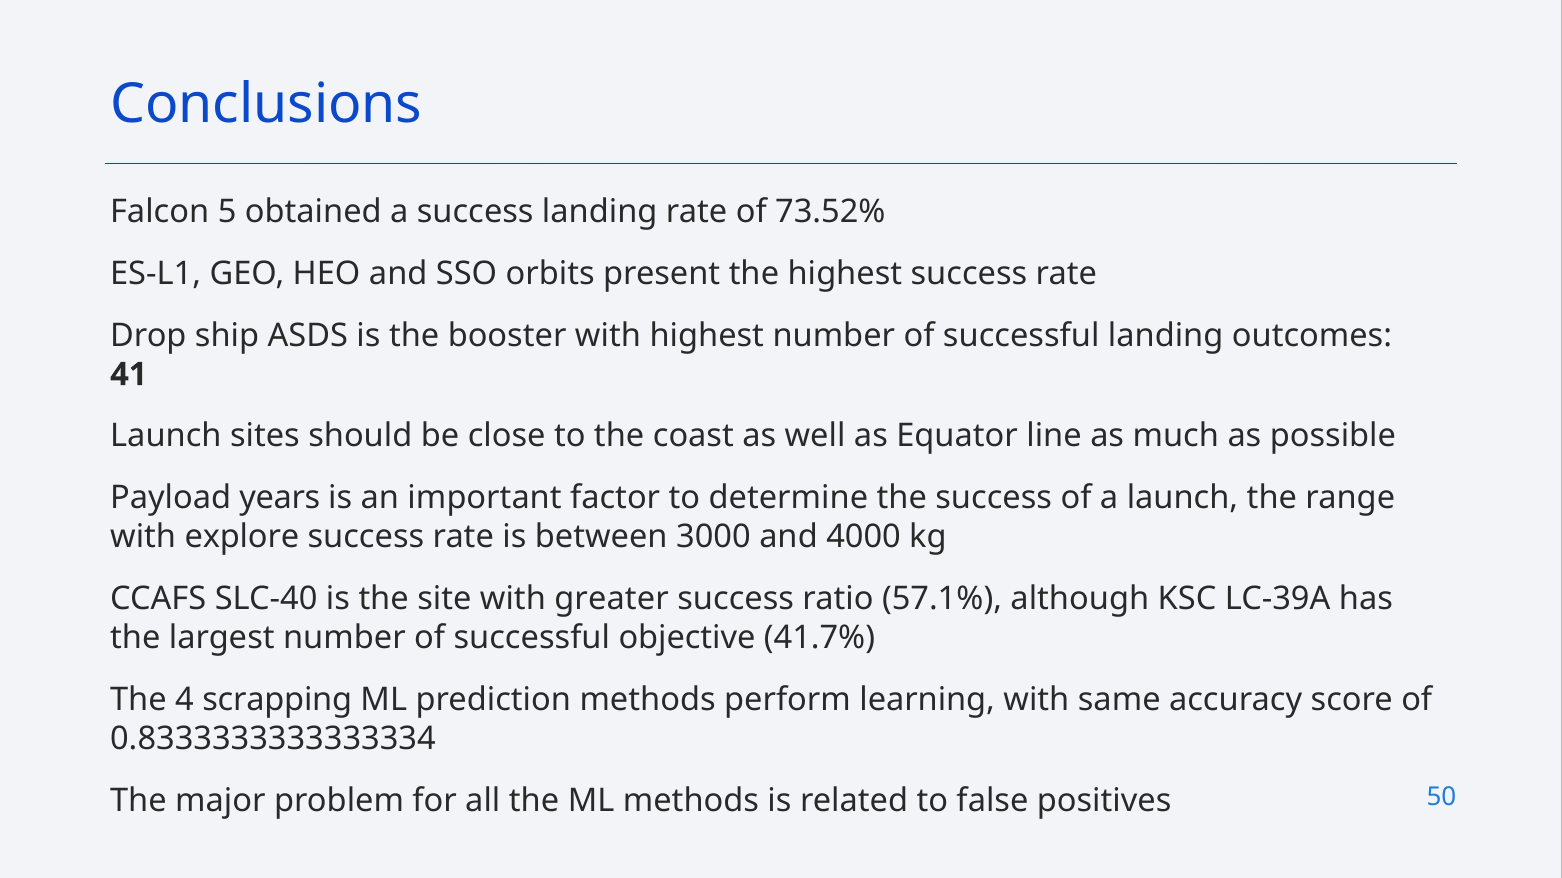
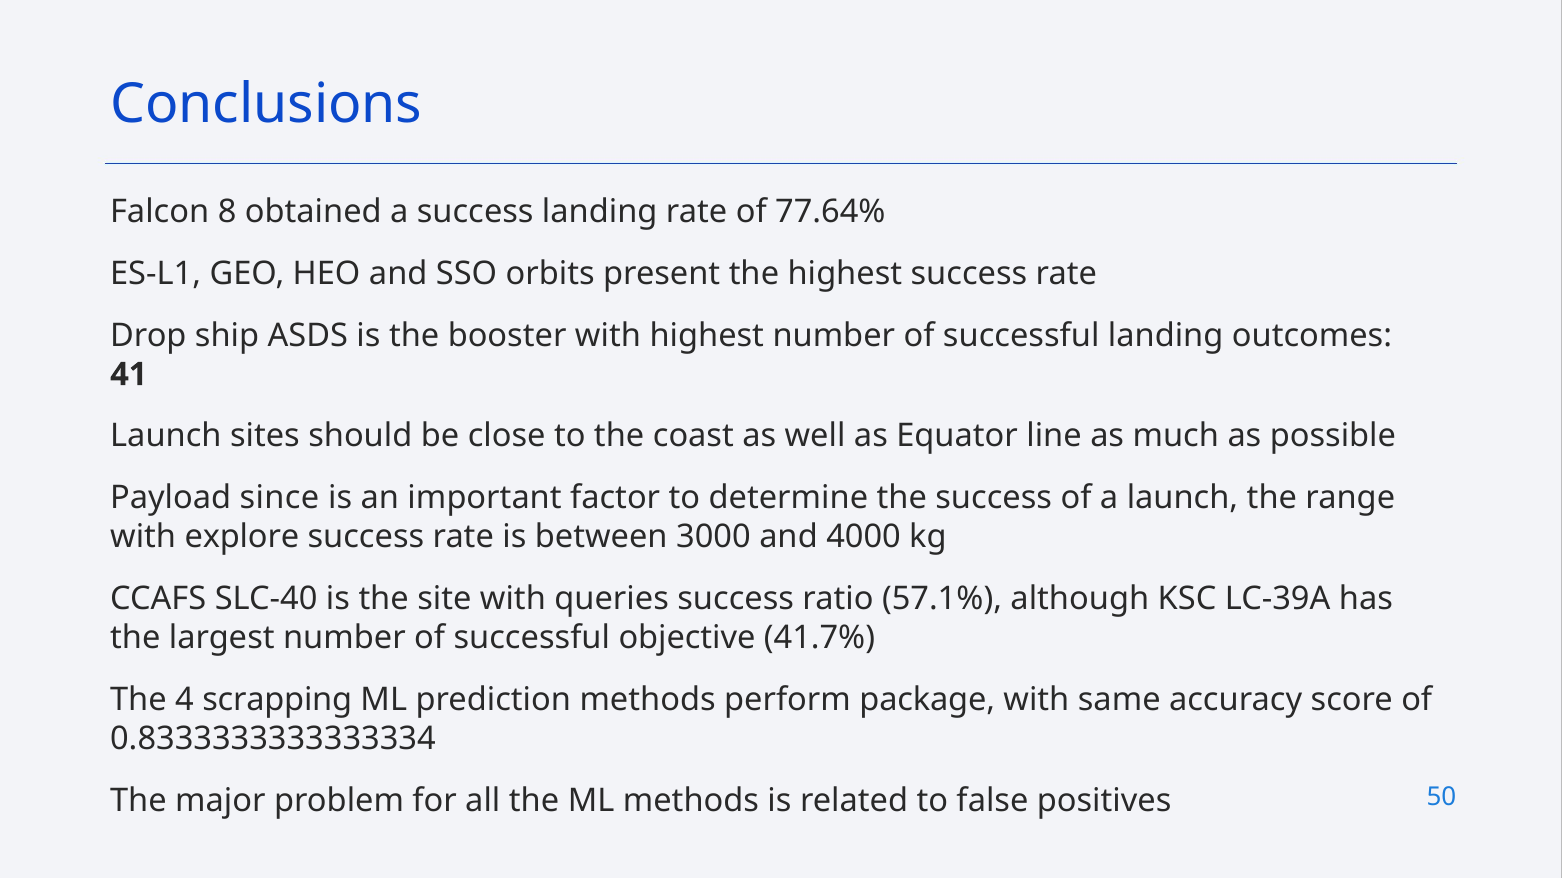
5: 5 -> 8 (227, 212)
73.52%: 73.52% -> 77.64% (830, 212)
years: years -> since (279, 498)
greater: greater -> queries (612, 599)
learning: learning -> package (927, 700)
